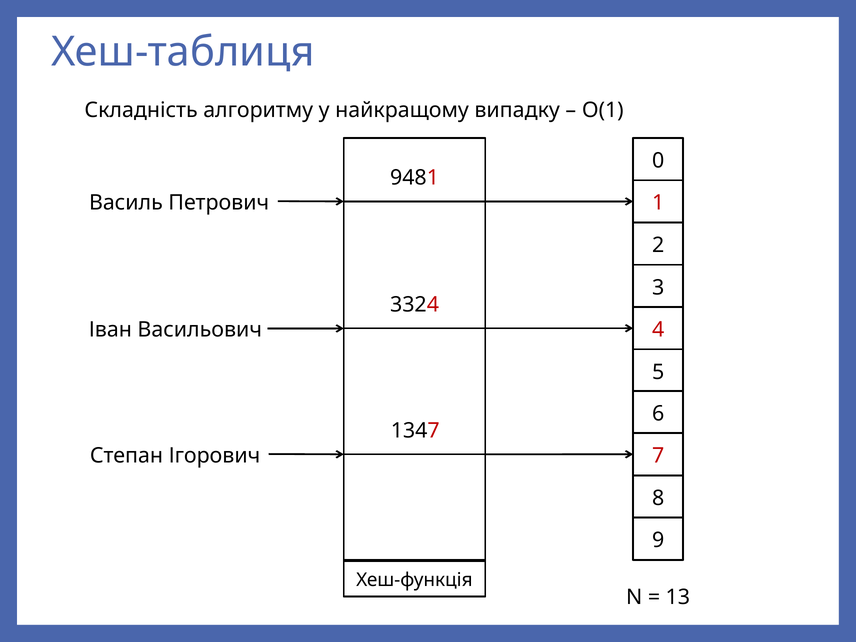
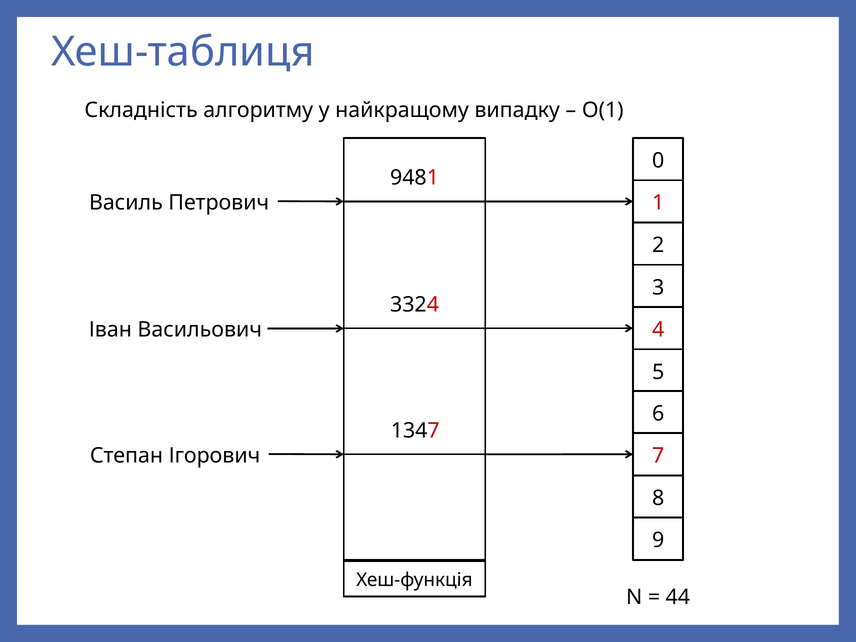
13: 13 -> 44 (678, 597)
